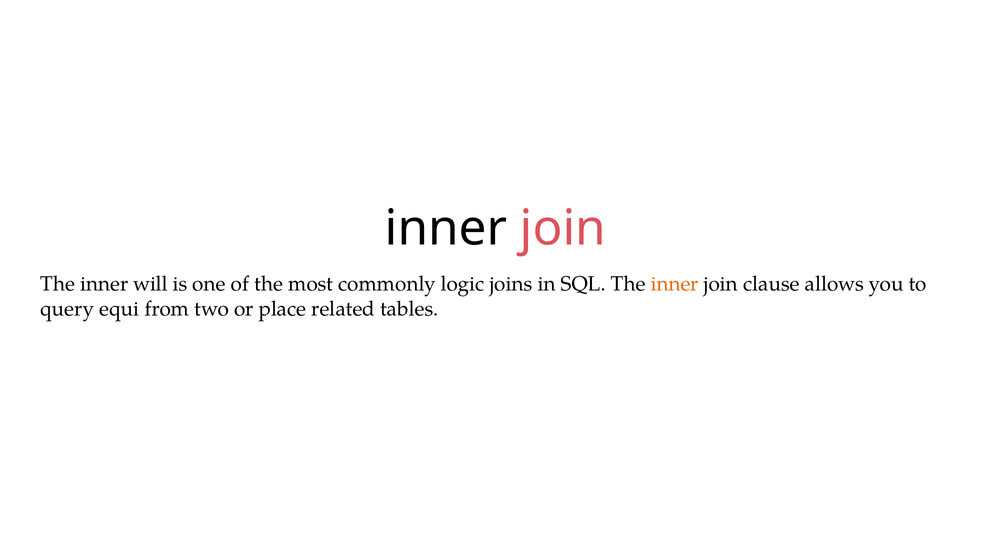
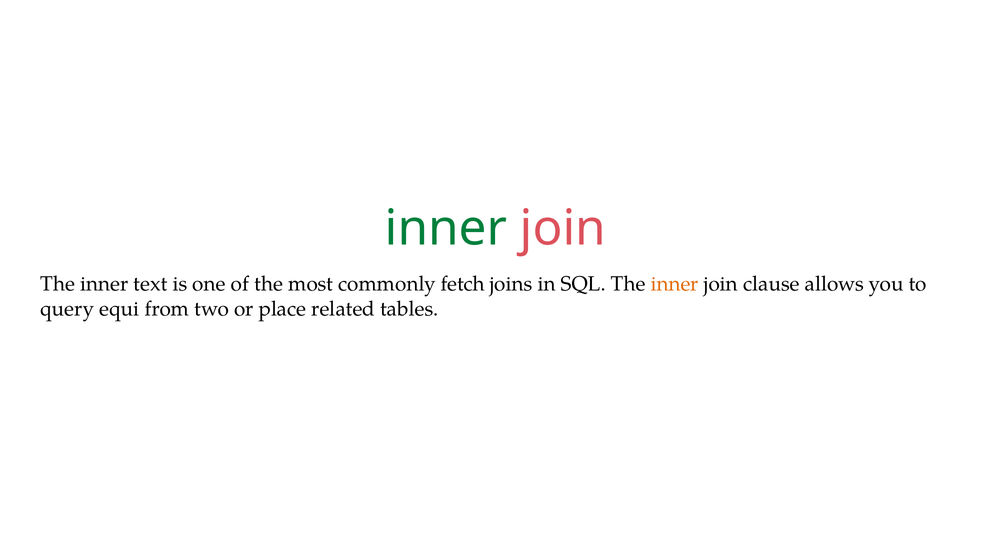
inner colour: black -> green (446, 229)
will: will -> text (150, 284)
logic: logic -> fetch (463, 284)
